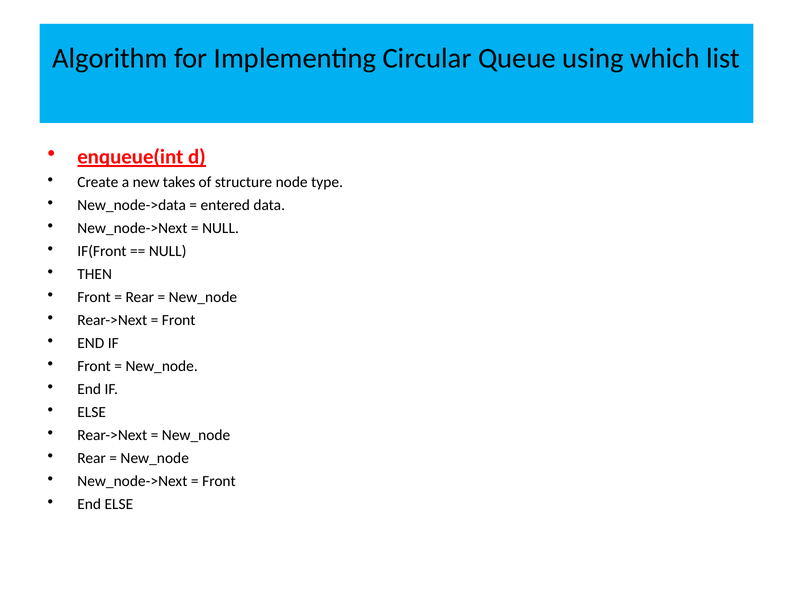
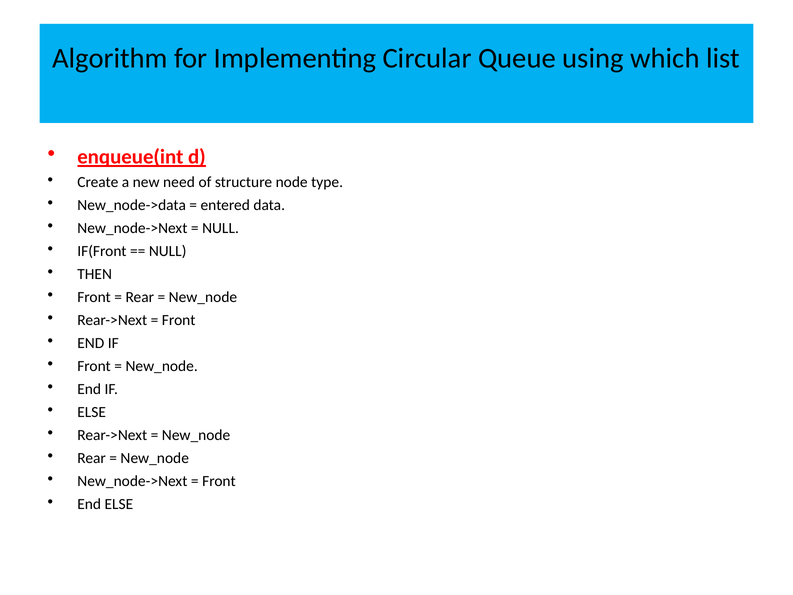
takes: takes -> need (179, 182)
